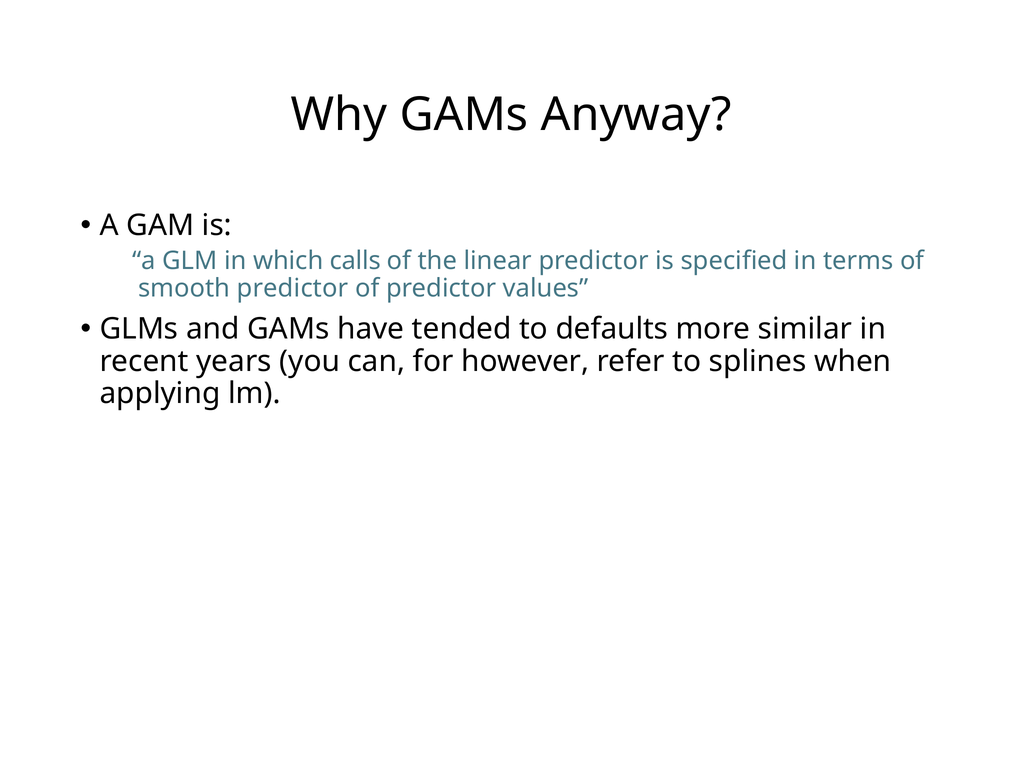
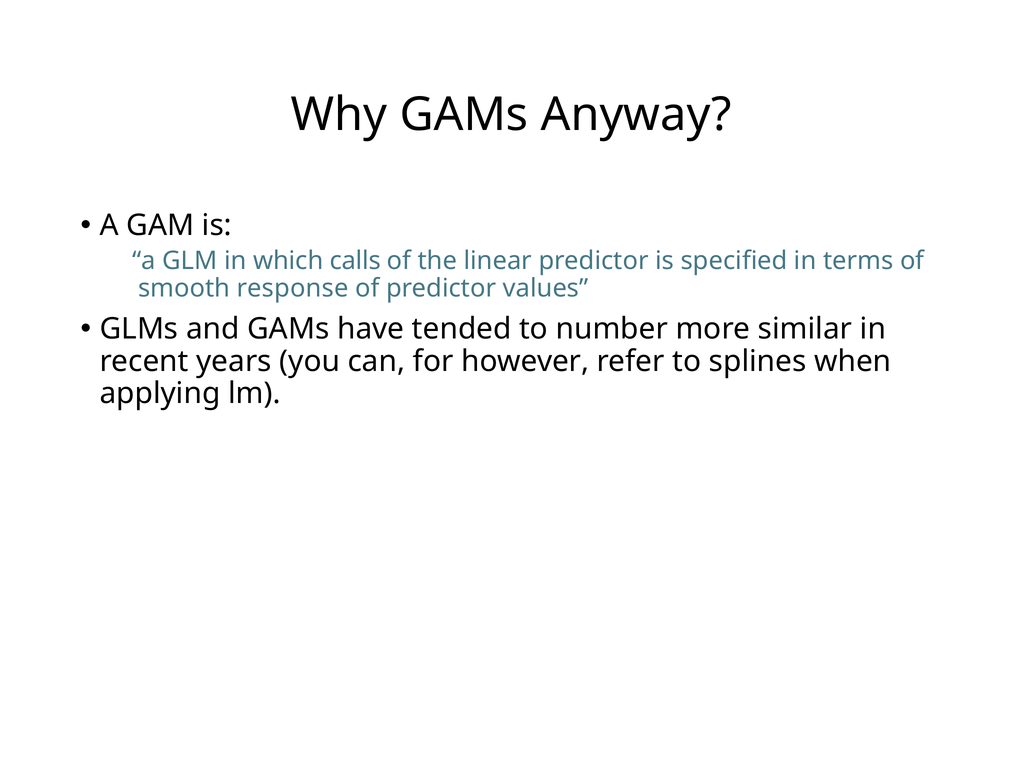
smooth predictor: predictor -> response (293, 288)
defaults: defaults -> number (612, 329)
